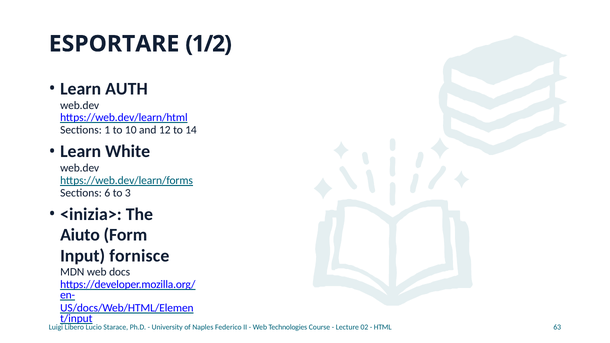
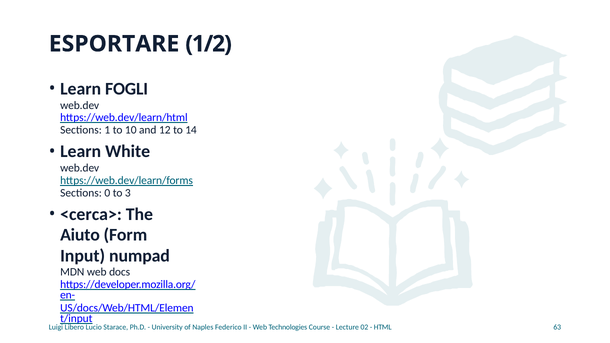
AUTH: AUTH -> FOGLI (127, 89)
6: 6 -> 0 (107, 193)
<inizia>: <inizia> -> <cerca> (91, 214)
fornisce: fornisce -> numpad (140, 256)
